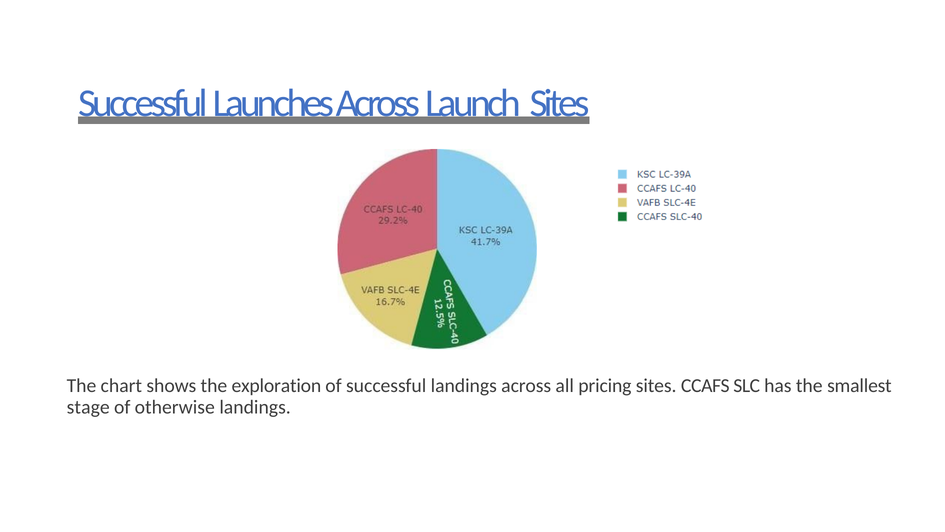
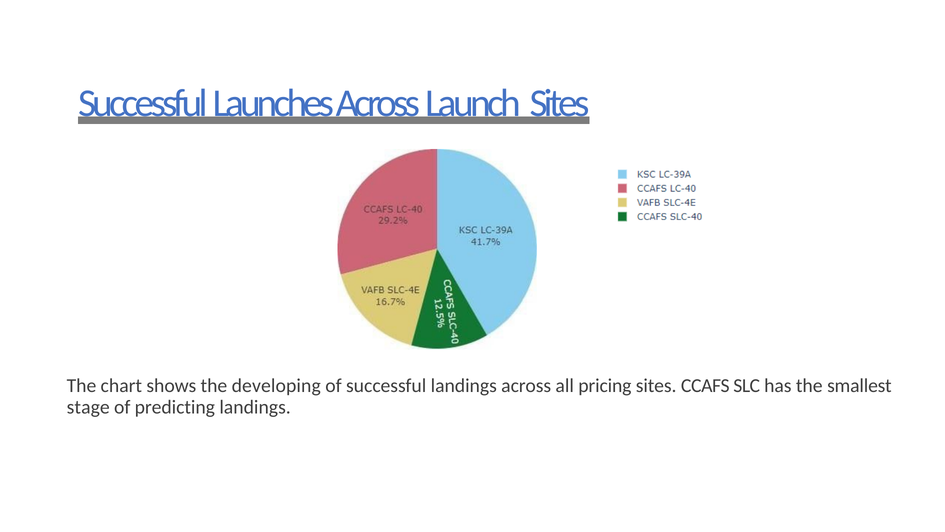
exploration: exploration -> developing (276, 386)
otherwise: otherwise -> predicting (175, 407)
